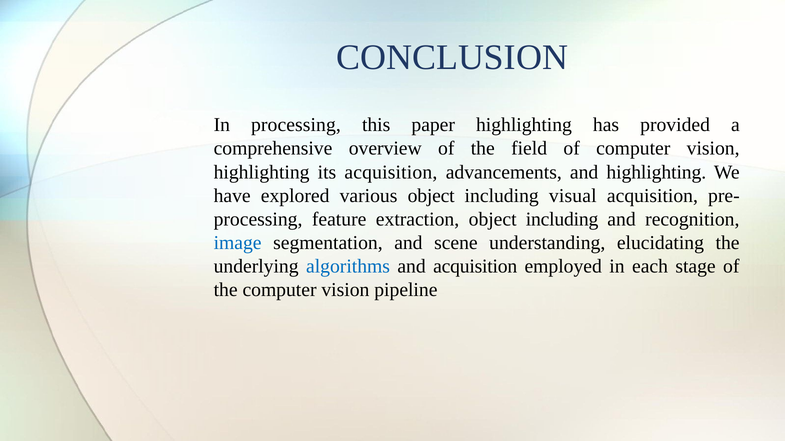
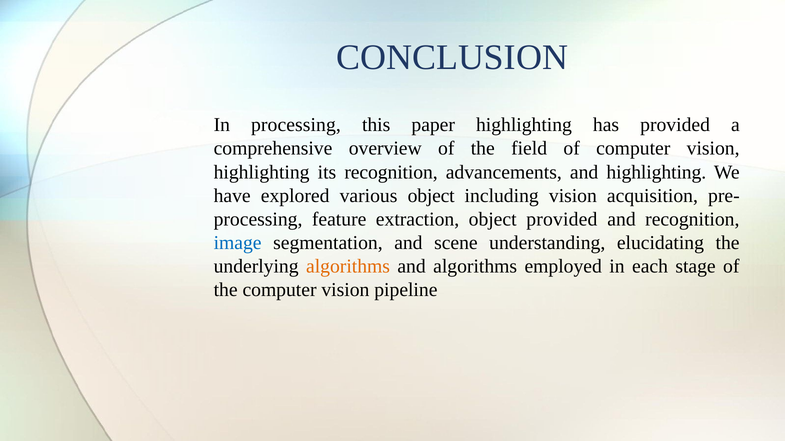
its acquisition: acquisition -> recognition (391, 172)
including visual: visual -> vision (573, 196)
extraction object including: including -> provided (562, 219)
algorithms colour: blue -> orange (348, 266)
and acquisition: acquisition -> algorithms (475, 266)
